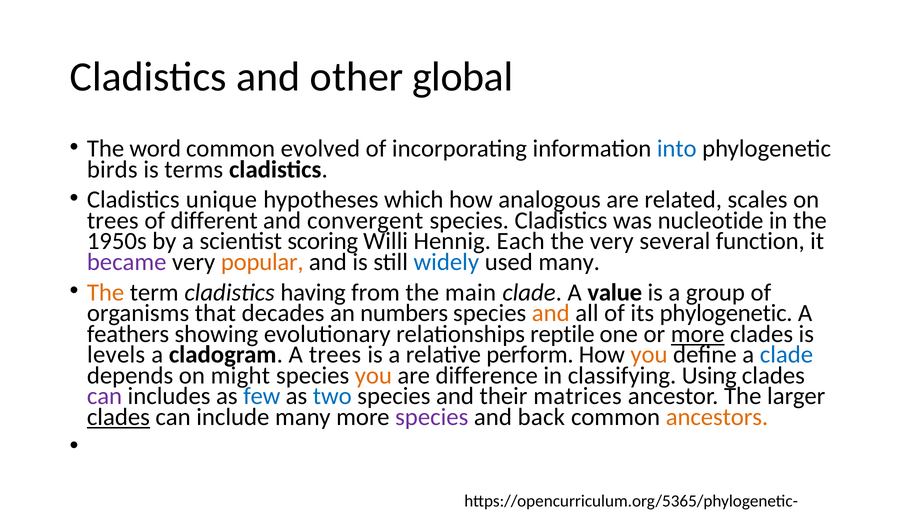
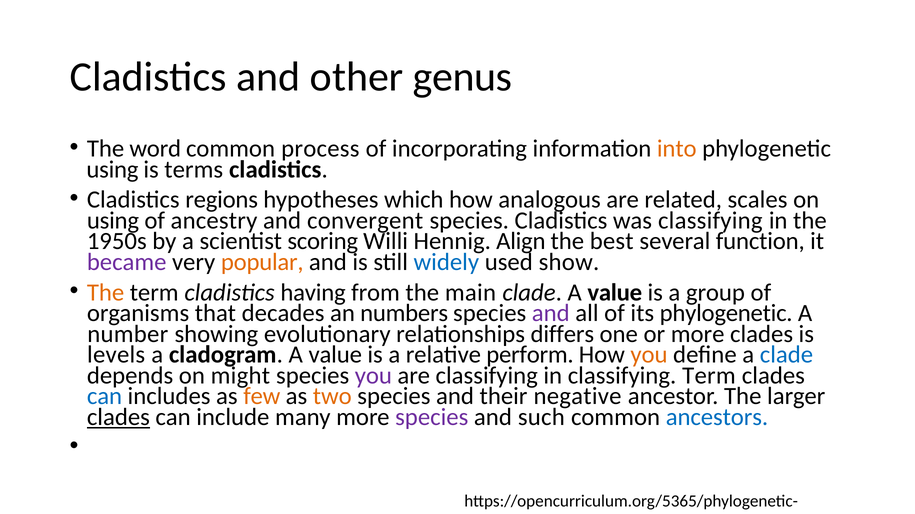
global: global -> genus (463, 77)
evolved: evolved -> process (320, 149)
into colour: blue -> orange (677, 149)
birds: birds -> using (112, 170)
unique: unique -> regions (222, 200)
trees: trees -> using (113, 221)
different: different -> ancestry (214, 221)
was nucleotide: nucleotide -> classifying (710, 221)
Each: Each -> Align (521, 242)
the very: very -> best (612, 242)
used many: many -> show (569, 262)
and colour: orange -> purple (551, 314)
feathers: feathers -> number (128, 334)
reptile: reptile -> differs (562, 334)
more underline: present -> none (698, 334)
cladogram A trees: trees -> value (335, 355)
you colour: orange -> purple (373, 376)
are difference: difference -> classifying (487, 376)
classifying Using: Using -> Term (709, 376)
can colour: purple -> blue (104, 397)
few colour: blue -> orange (262, 397)
two colour: blue -> orange (332, 397)
matrices: matrices -> negative (578, 397)
back: back -> such (541, 418)
ancestors colour: orange -> blue (717, 418)
